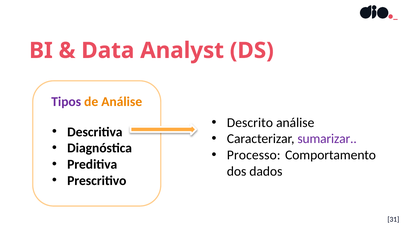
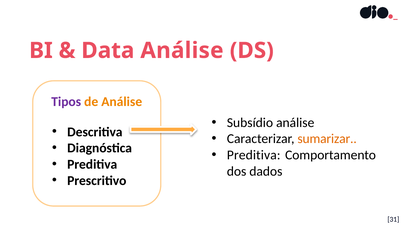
Data Analyst: Analyst -> Análise (182, 50)
Descrito: Descrito -> Subsídio (250, 123)
sumarizar colour: purple -> orange (327, 139)
Processo: Processo -> Preditiva (254, 155)
